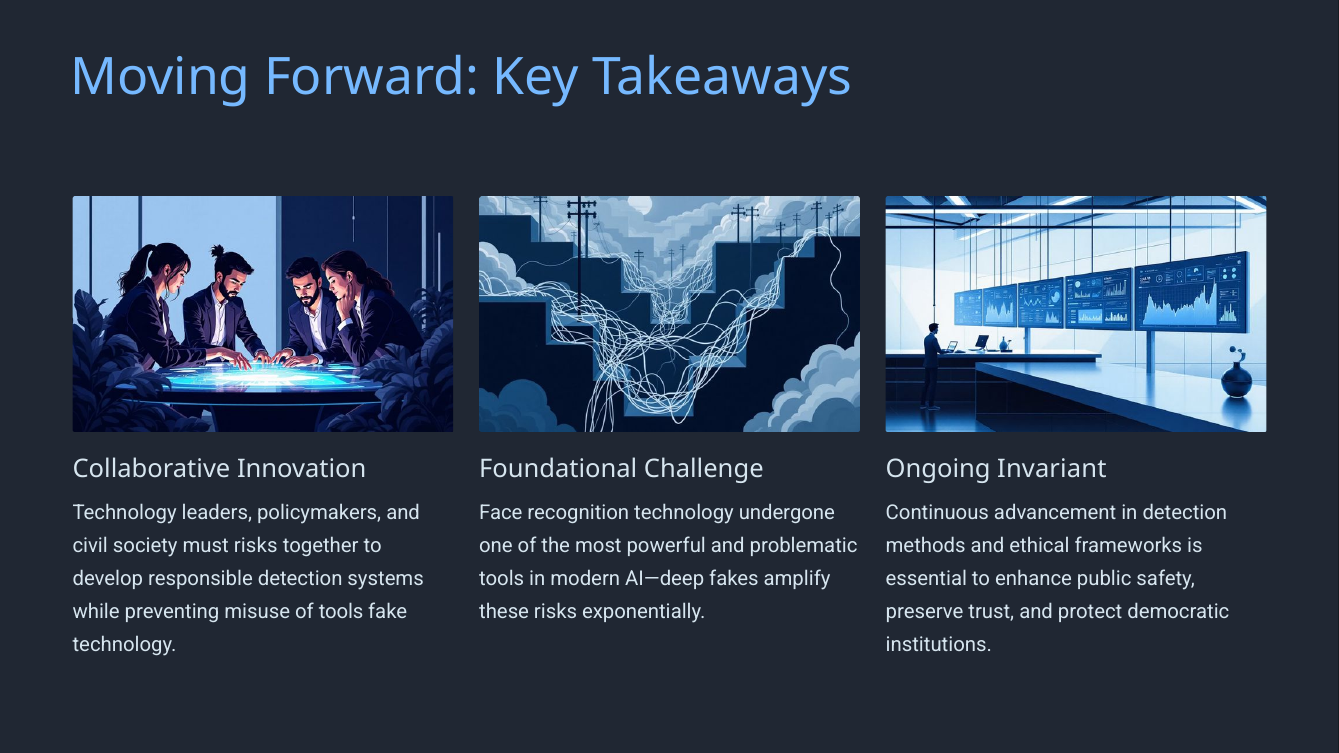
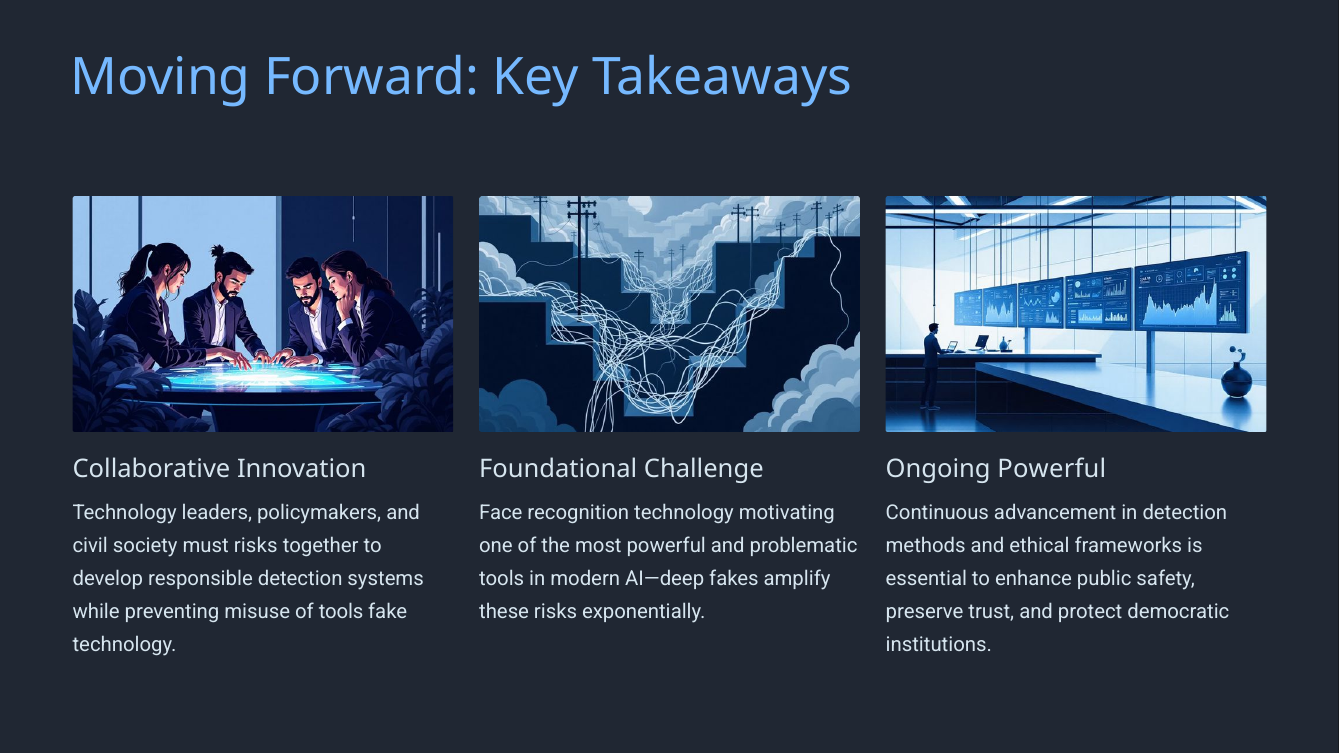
Ongoing Invariant: Invariant -> Powerful (1052, 469)
undergone: undergone -> motivating (787, 513)
